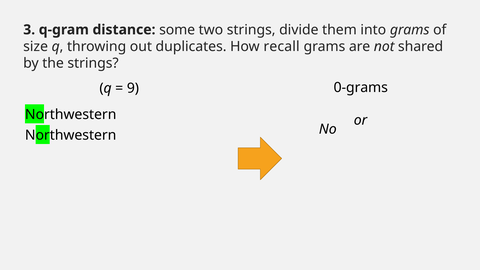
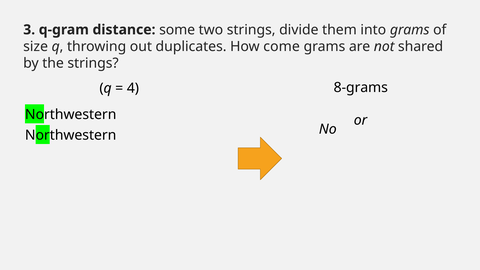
recall: recall -> come (282, 46)
0-grams: 0-grams -> 8-grams (361, 88)
9: 9 -> 4 (133, 88)
